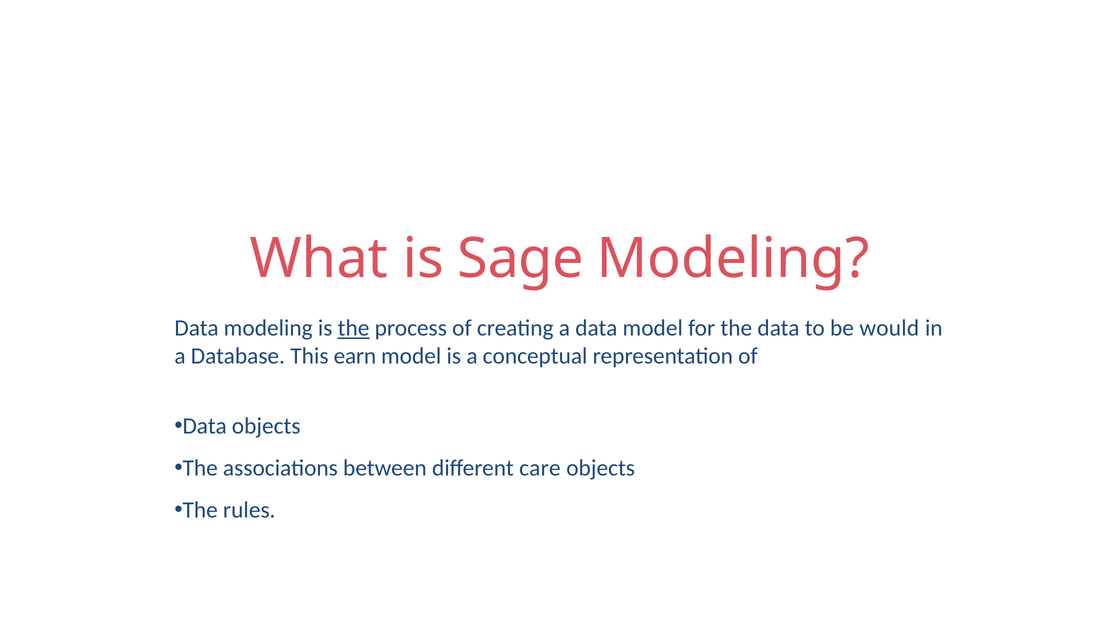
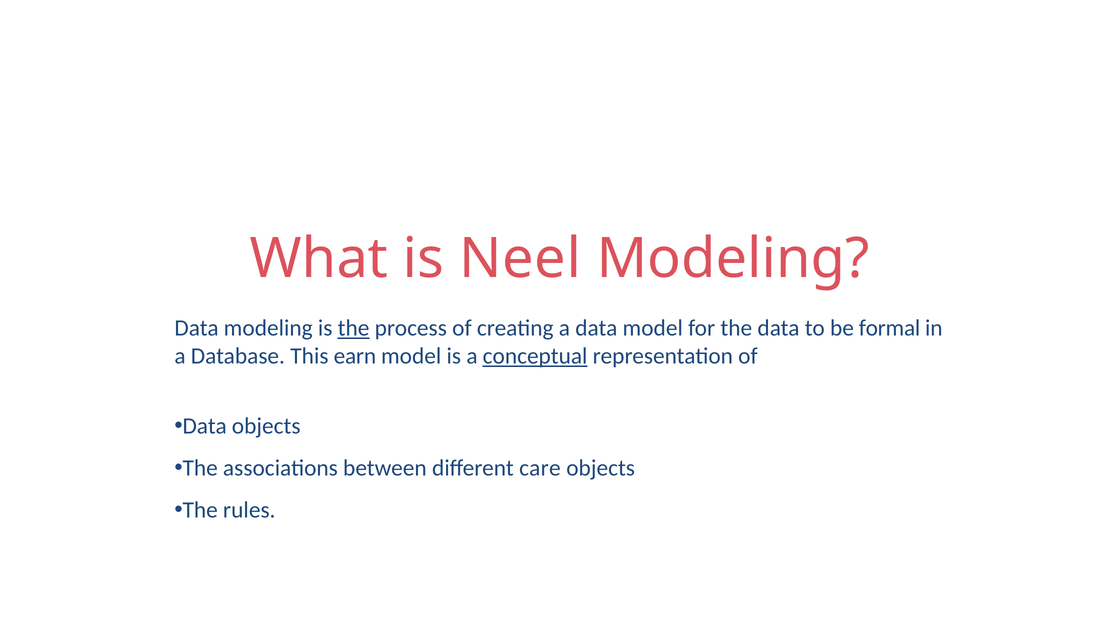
Sage: Sage -> Neel (520, 259)
would: would -> formal (890, 328)
conceptual underline: none -> present (535, 356)
